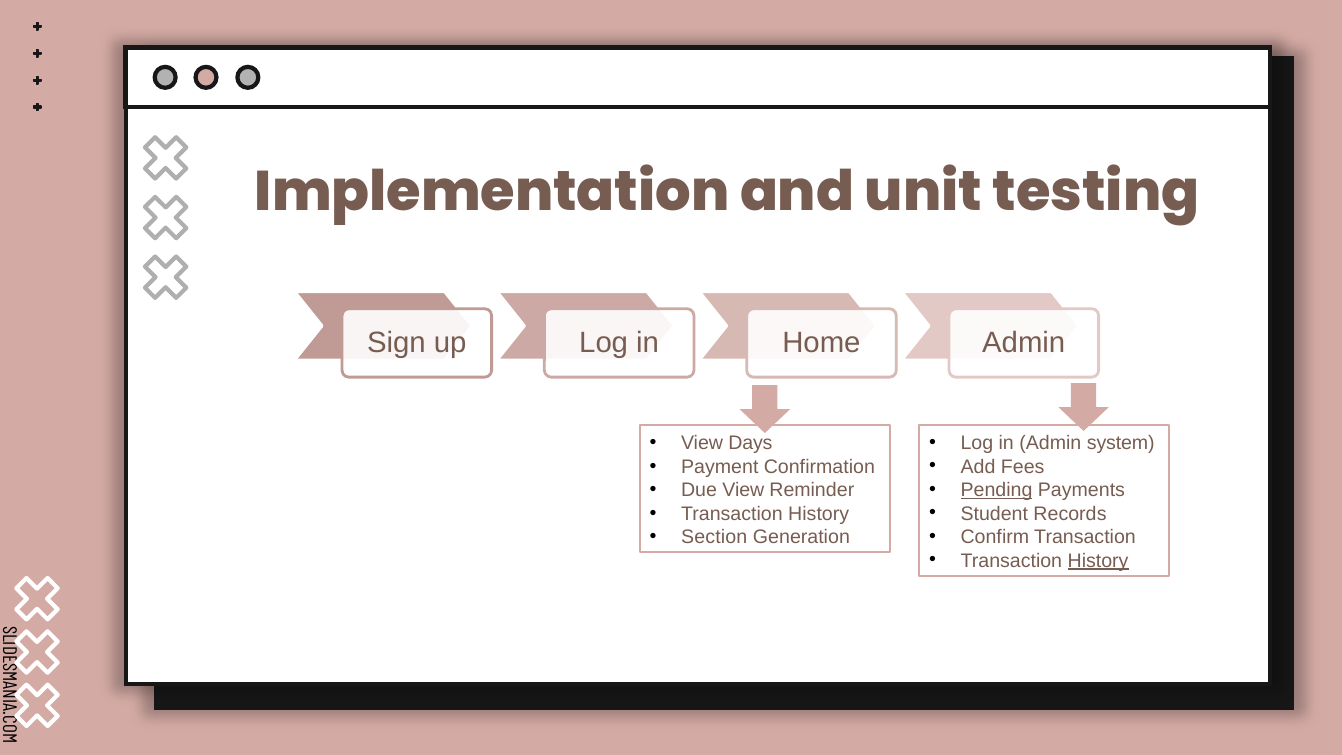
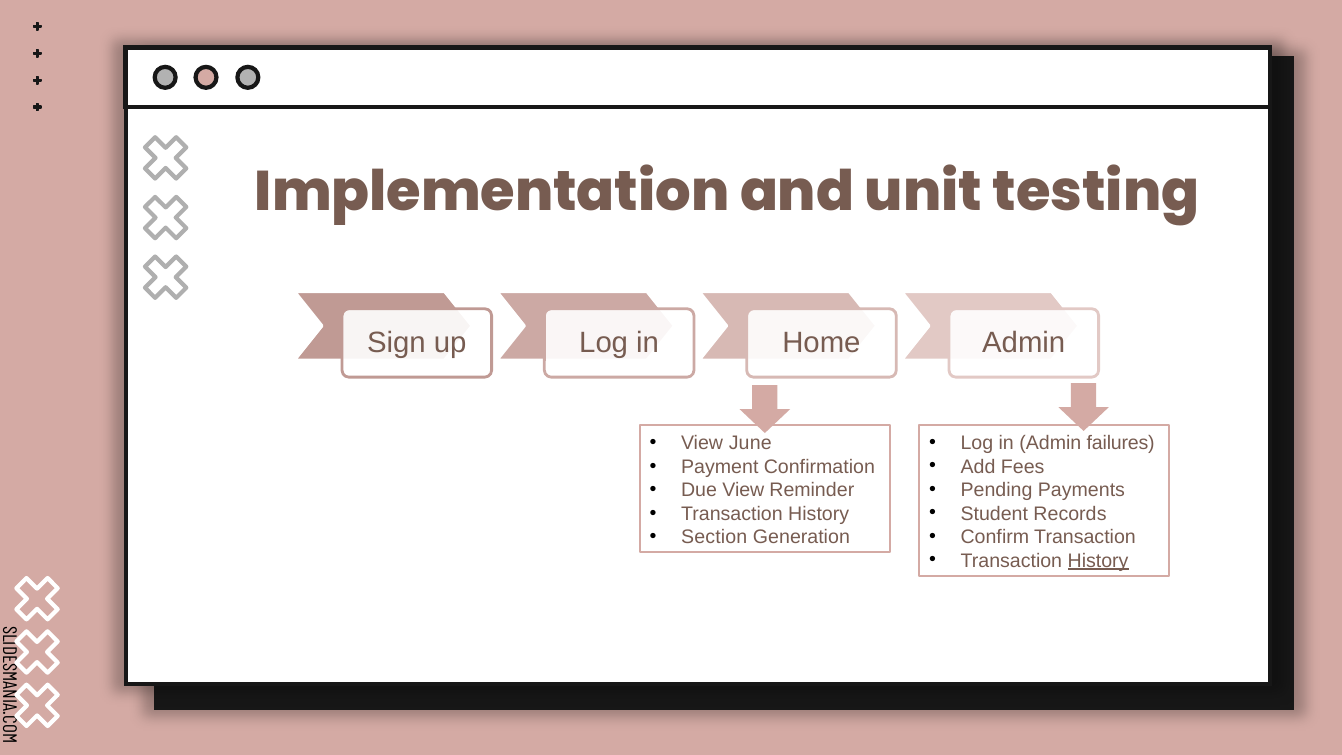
Days: Days -> June (750, 443)
system: system -> failures (1121, 443)
Pending underline: present -> none (997, 490)
